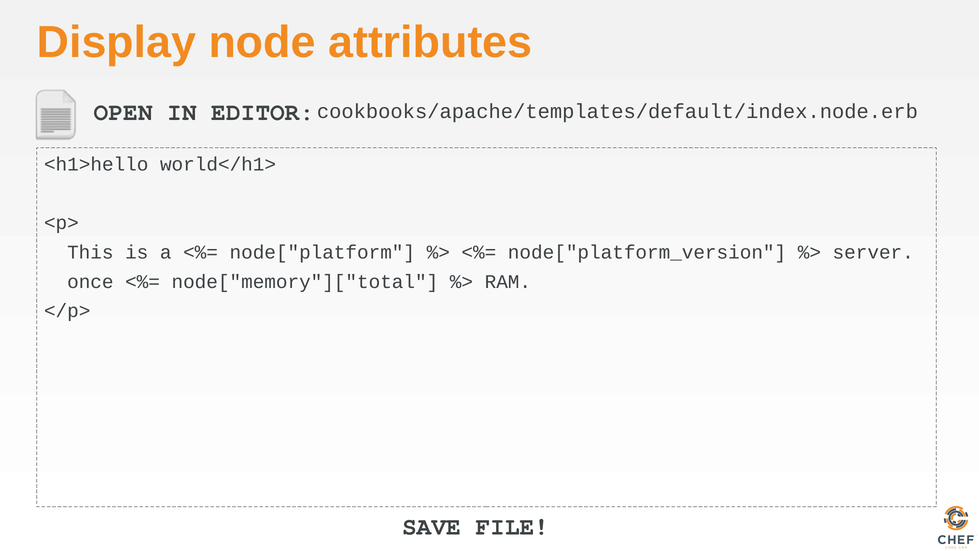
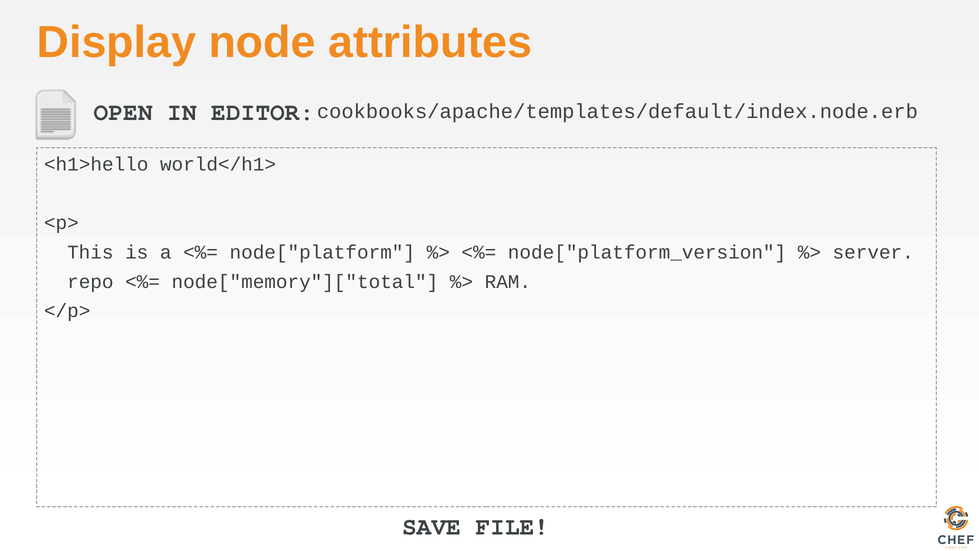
once: once -> repo (90, 282)
